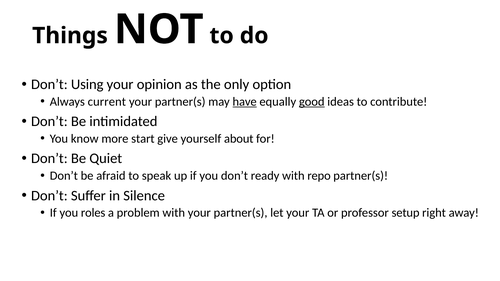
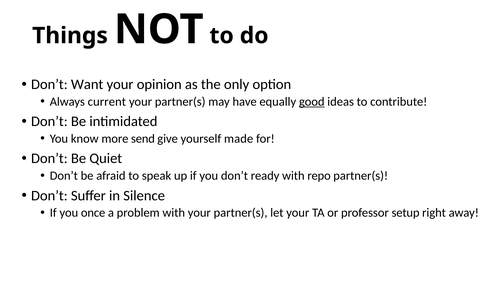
Using: Using -> Want (87, 85)
have underline: present -> none (245, 102)
start: start -> send (143, 139)
about: about -> made (239, 139)
roles: roles -> once (93, 213)
